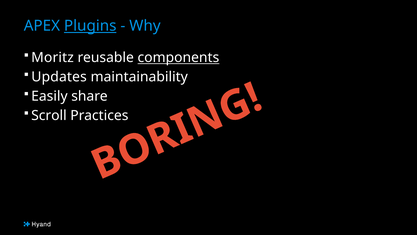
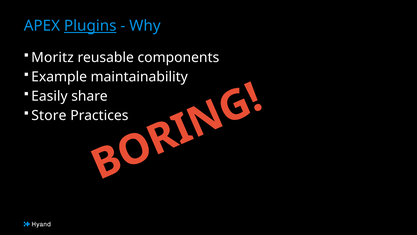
components underline: present -> none (178, 57)
Updates: Updates -> Example (59, 77)
Scroll: Scroll -> Store (49, 115)
